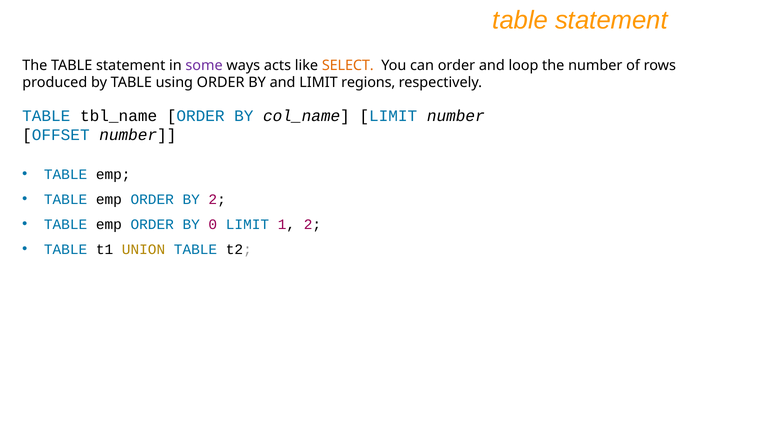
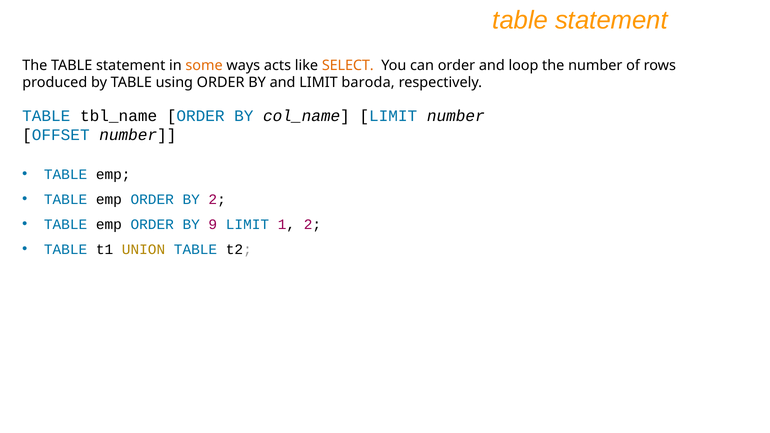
some colour: purple -> orange (204, 65)
regions: regions -> baroda (368, 83)
0: 0 -> 9 (213, 225)
